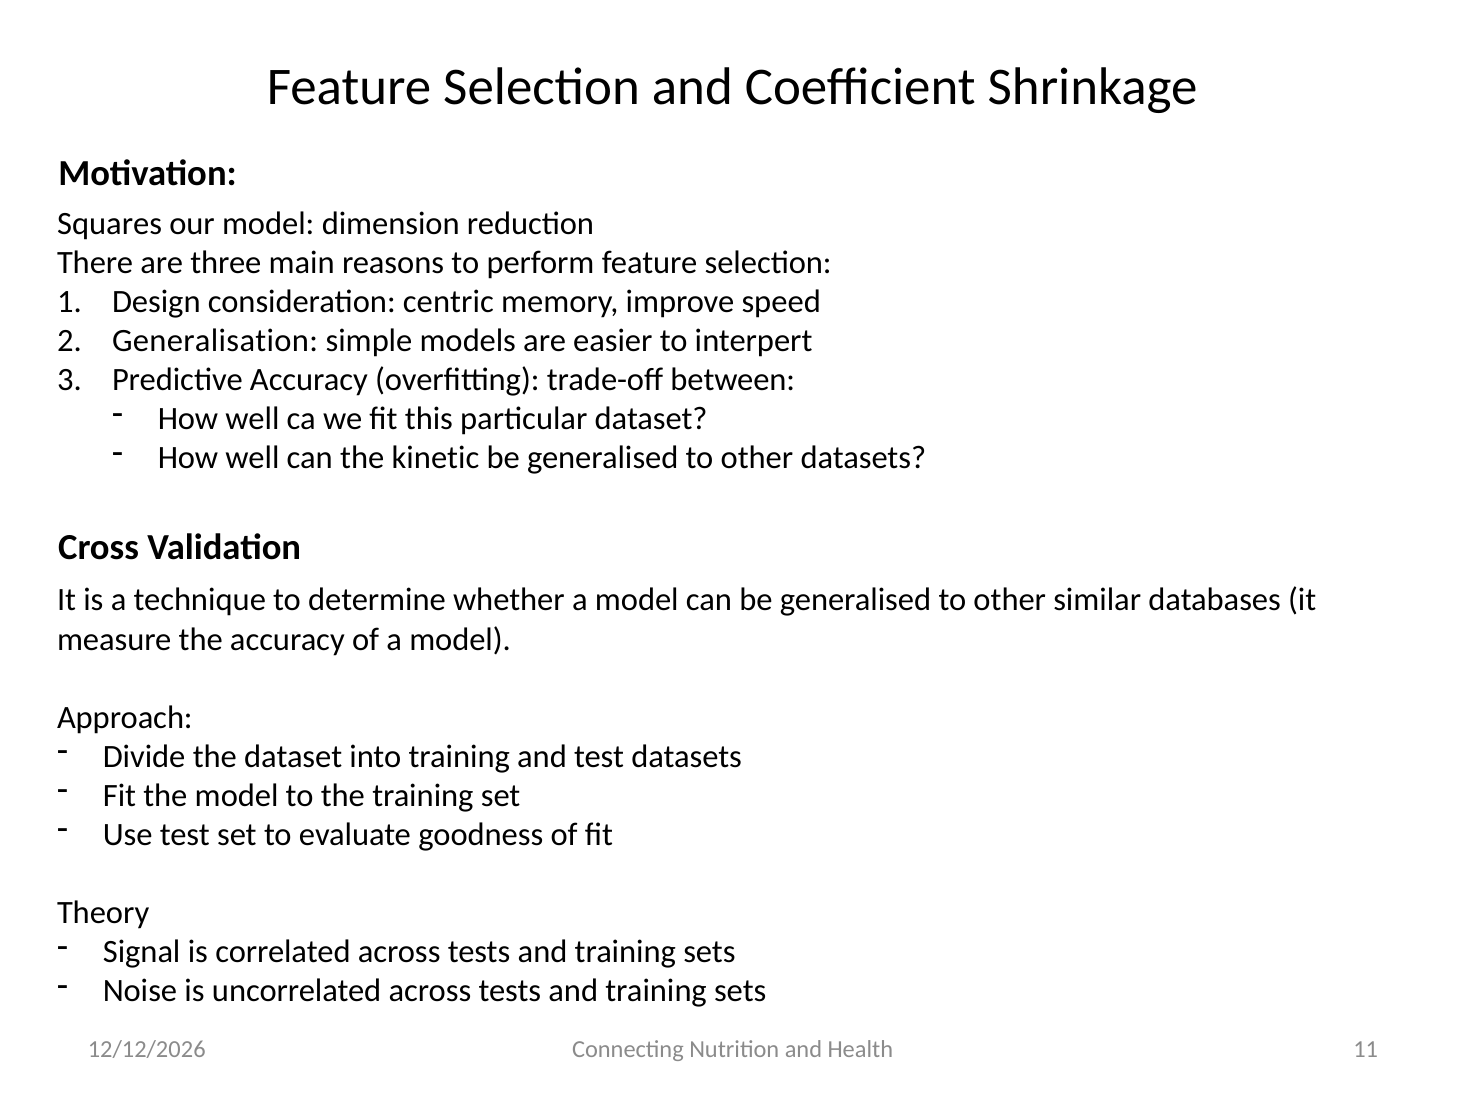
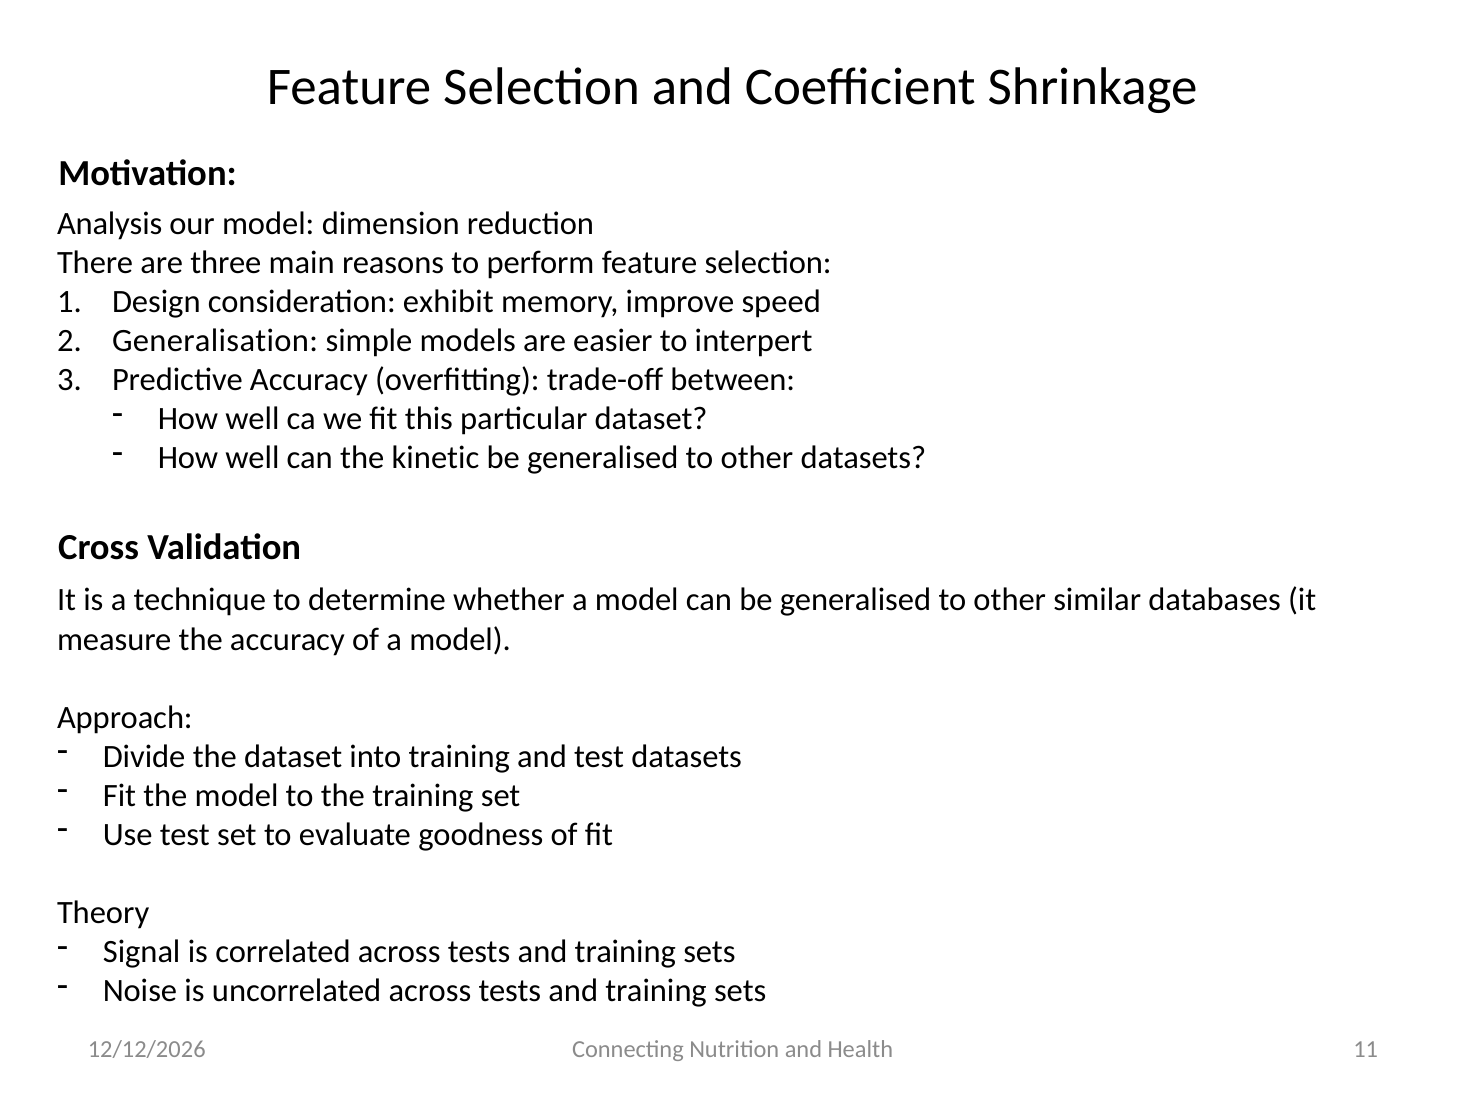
Squares: Squares -> Analysis (110, 224)
centric: centric -> exhibit (448, 302)
